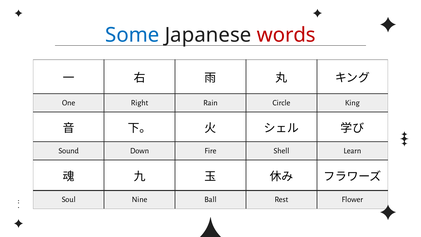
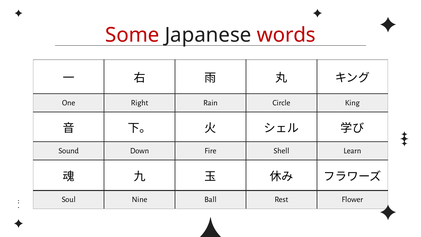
Some colour: blue -> red (132, 35)
